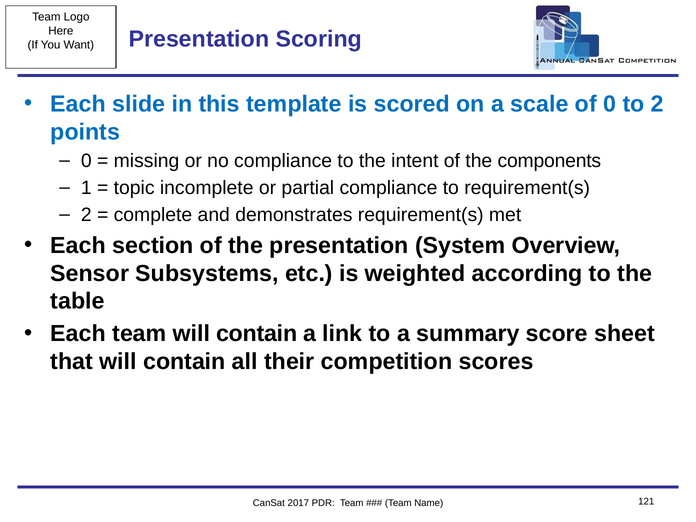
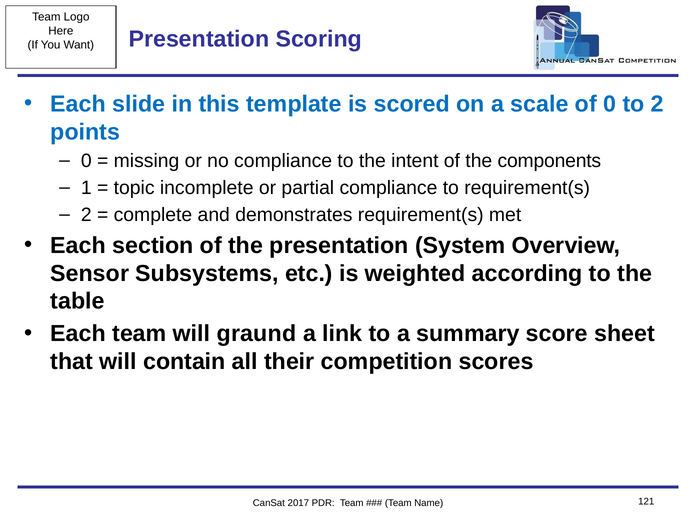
team will contain: contain -> graund (256, 334)
